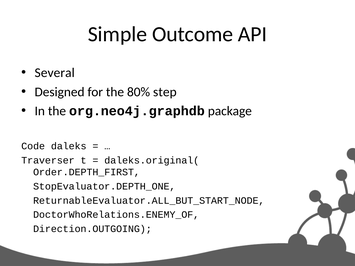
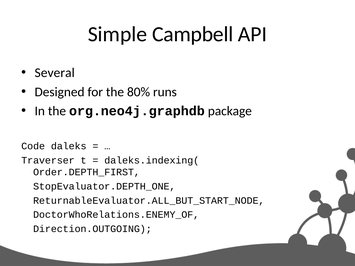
Outcome: Outcome -> Campbell (193, 34)
step: step -> runs (165, 92)
daleks.original(: daleks.original( -> daleks.indexing( (152, 161)
